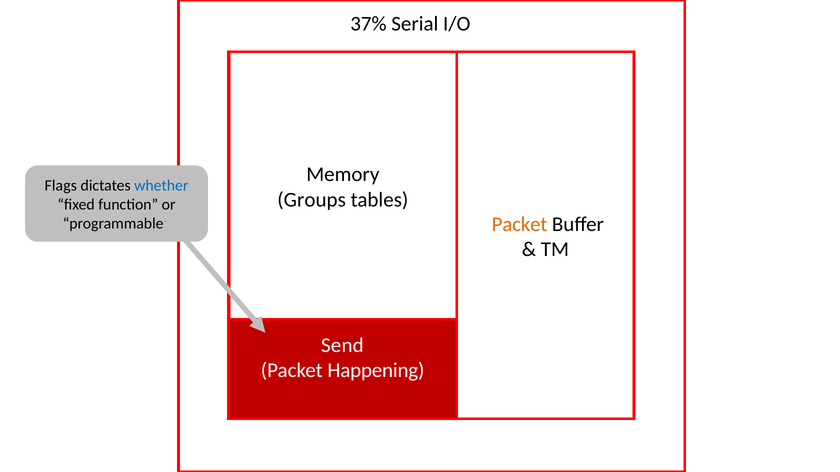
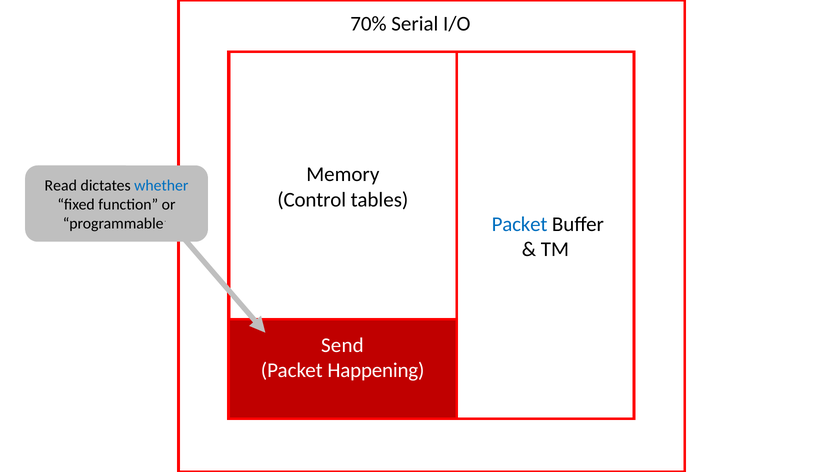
37%: 37% -> 70% (368, 24)
Flags: Flags -> Read (61, 186)
Groups: Groups -> Control (312, 200)
Packet colour: orange -> blue (520, 225)
